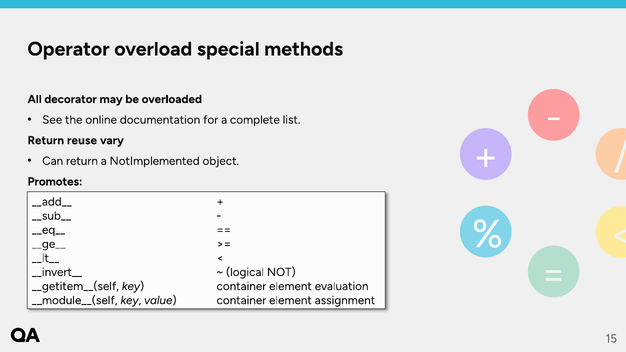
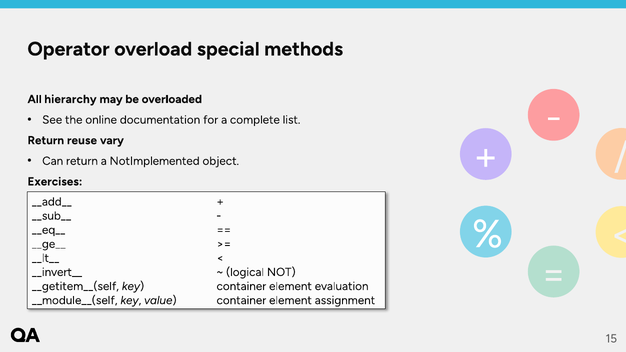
decorator: decorator -> hierarchy (70, 99)
Promotes: Promotes -> Exercises (55, 182)
